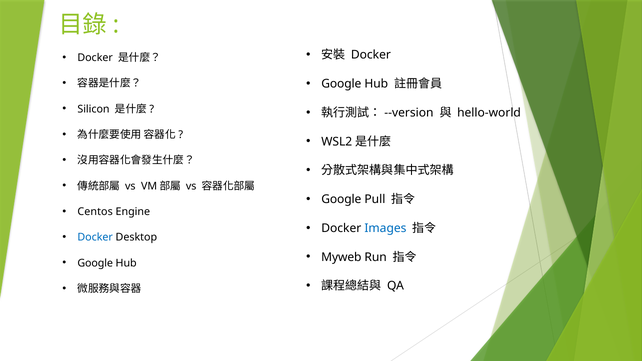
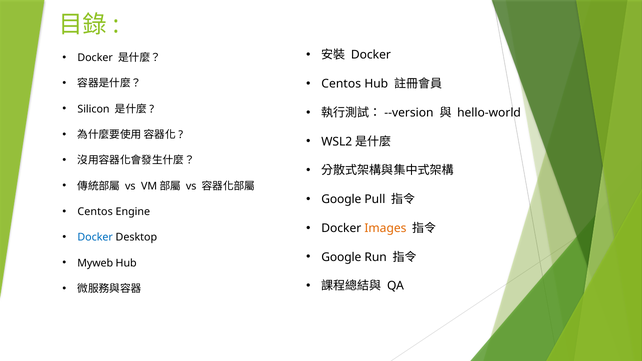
Google: Google -> Centos (341, 84)
Images colour: blue -> orange (385, 228)
Myweb: Myweb -> Google (341, 257)
Google: Google -> Myweb (95, 263)
